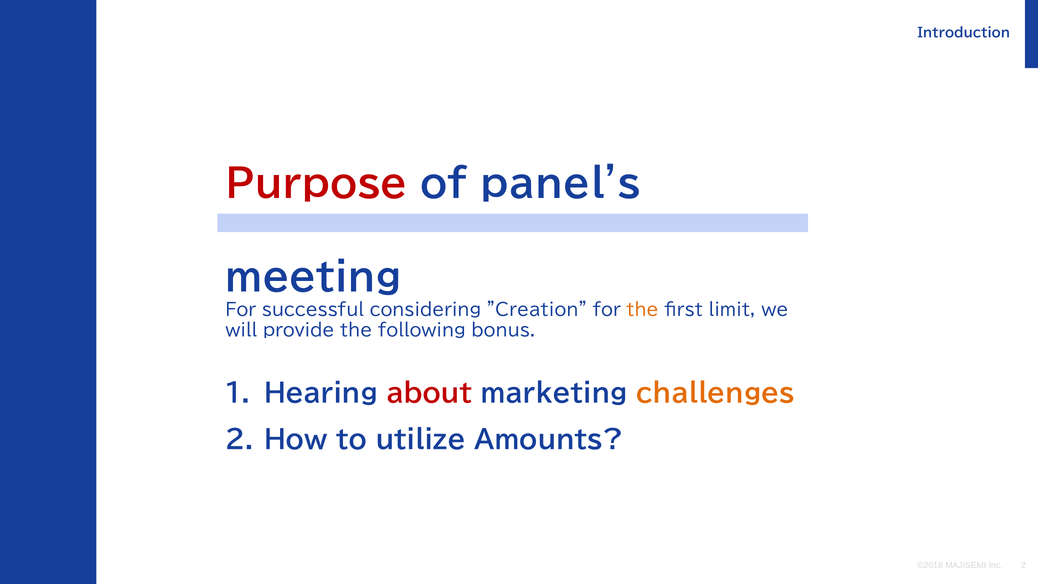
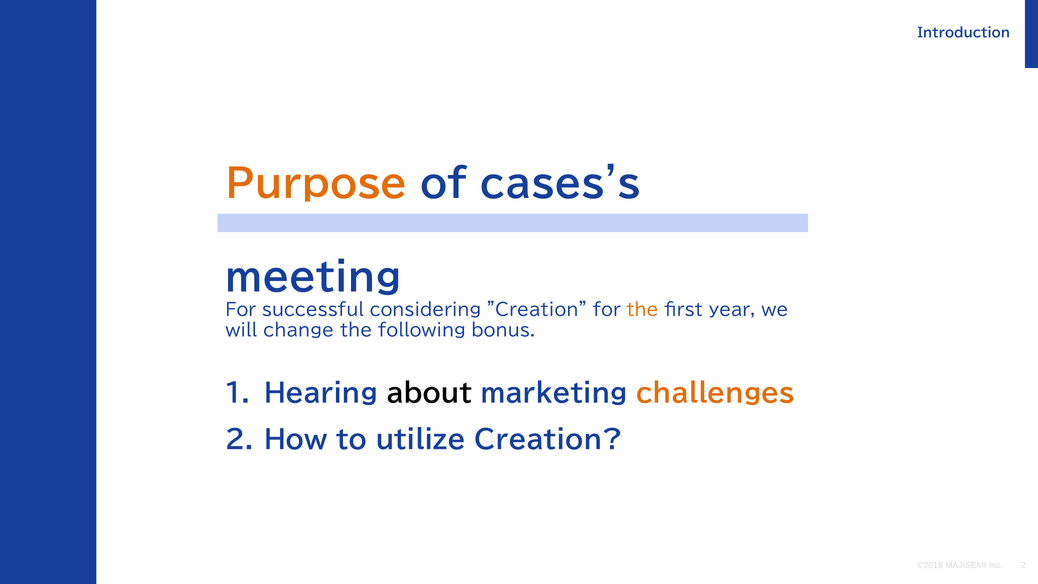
Purpose colour: red -> orange (316, 184)
panel's: panel's -> cases's (561, 184)
limit: limit -> year (732, 310)
provide: provide -> change (299, 331)
about colour: red -> black (429, 393)
utilize Amounts: Amounts -> Creation (549, 440)
